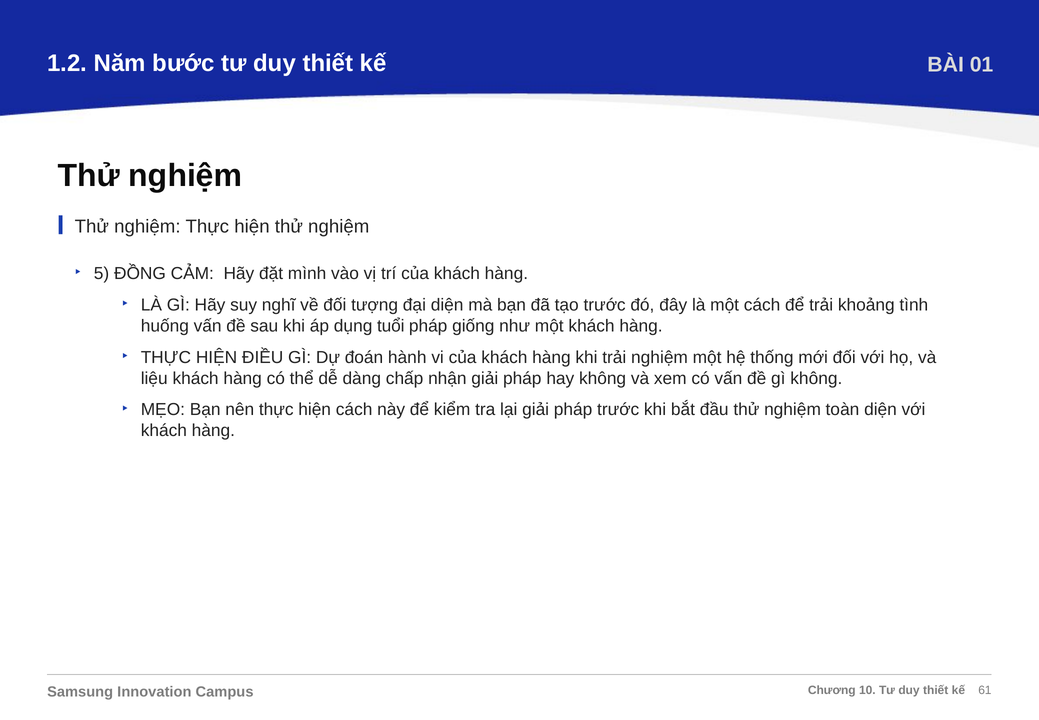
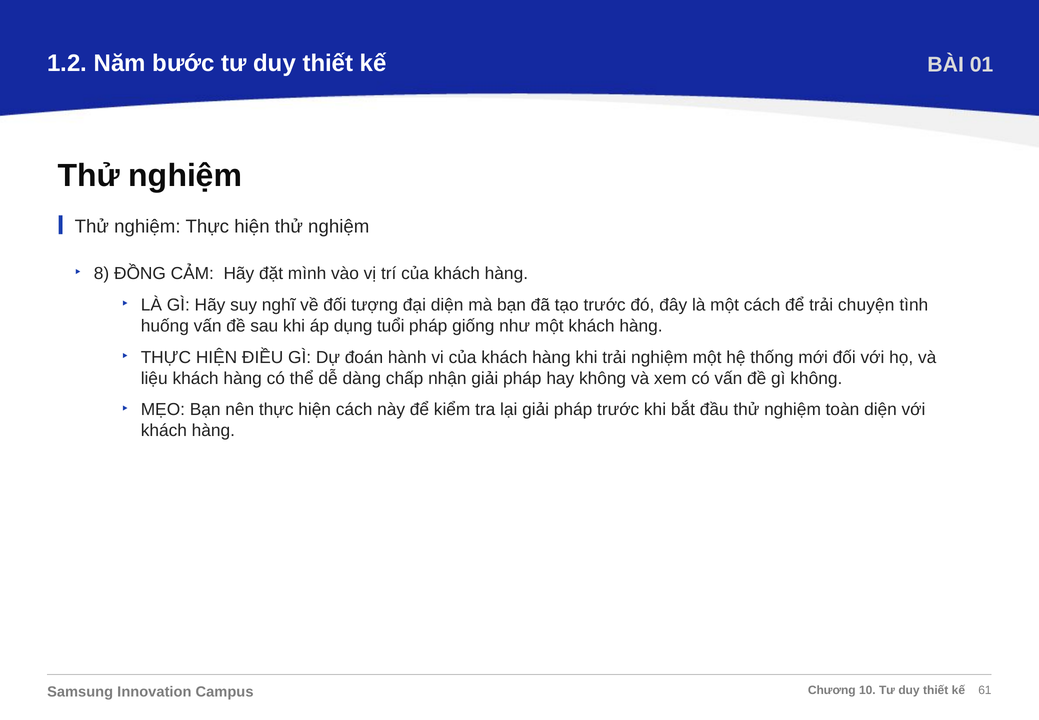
5: 5 -> 8 (102, 273)
khoảng: khoảng -> chuyện (866, 305)
